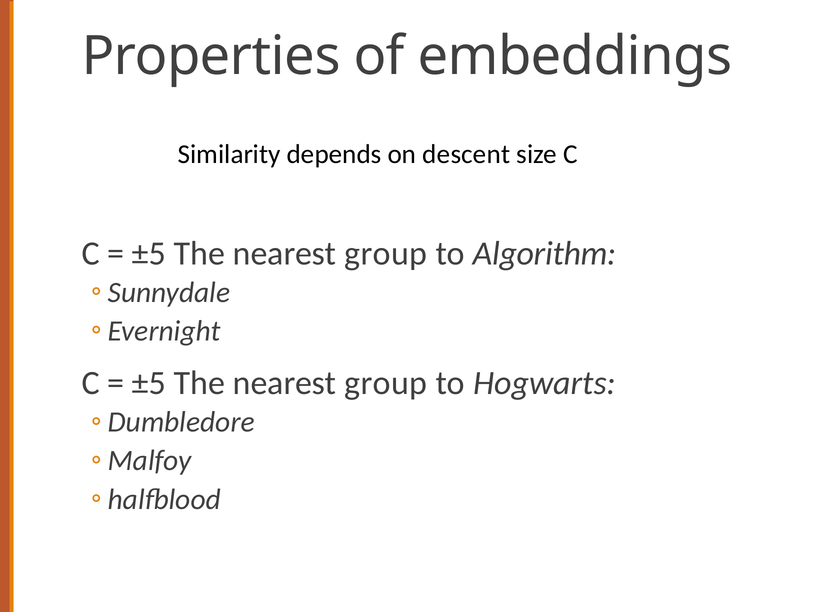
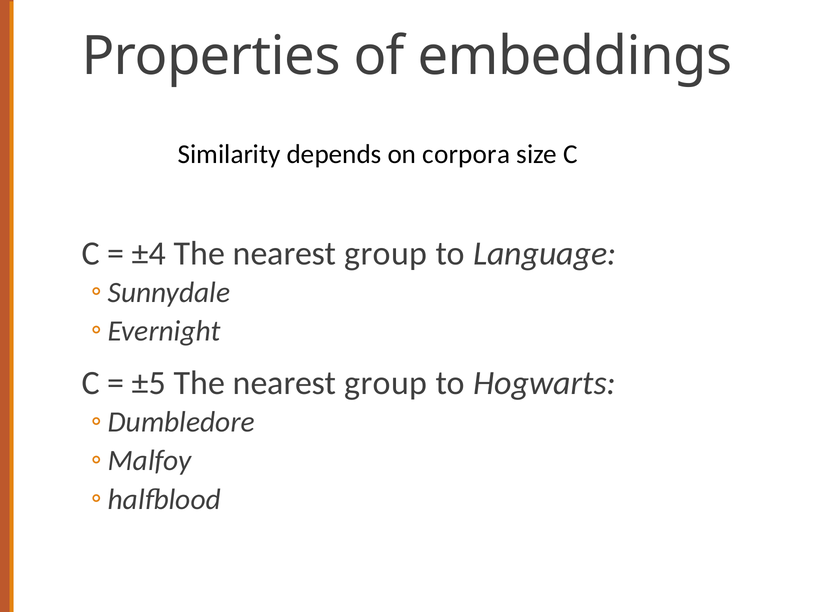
descent: descent -> corpora (466, 154)
±5: ±5 -> ±4 (149, 253)
Algorithm: Algorithm -> Language (545, 253)
